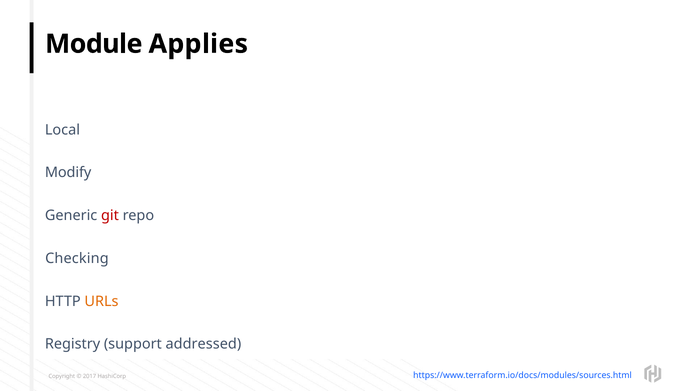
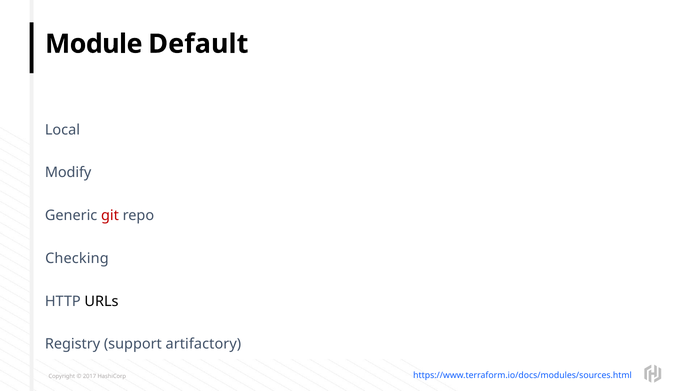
Applies: Applies -> Default (198, 44)
URLs colour: orange -> black (101, 301)
addressed: addressed -> artifactory (203, 344)
